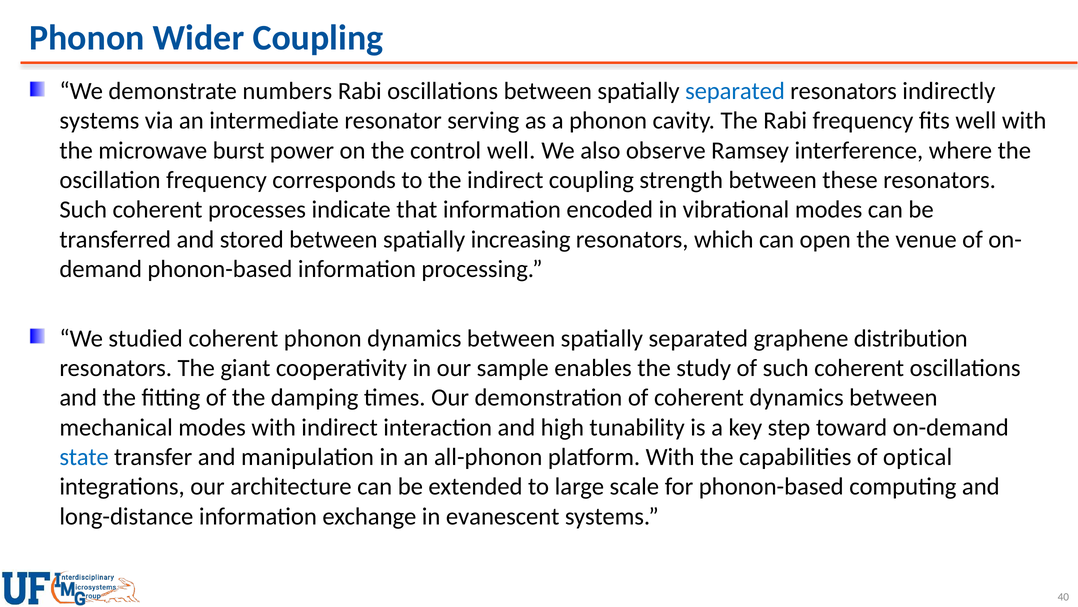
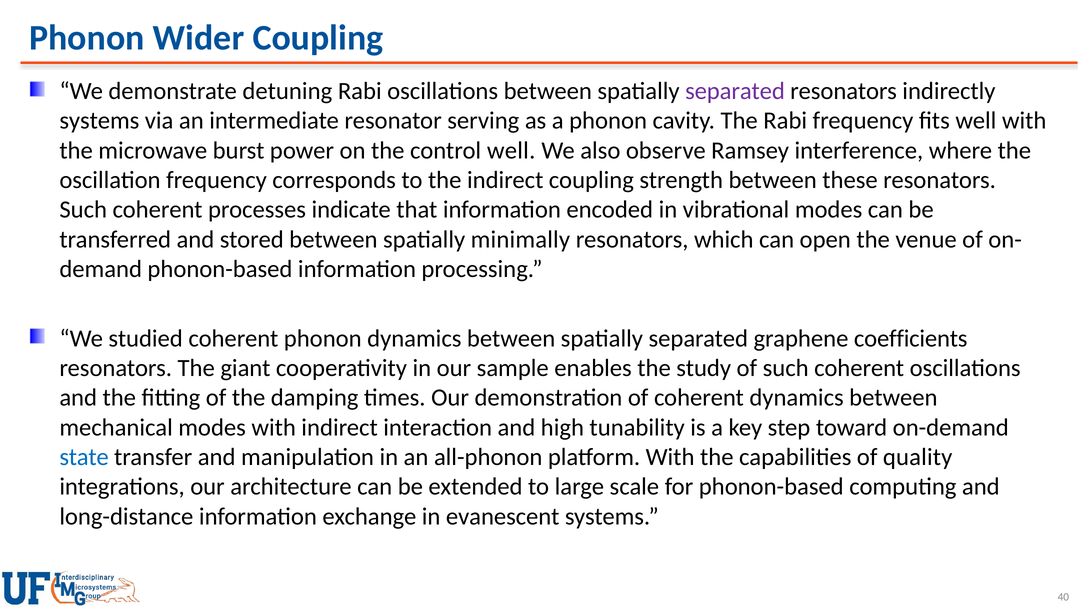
numbers: numbers -> detuning (287, 91)
separated colour: blue -> purple (735, 91)
increasing: increasing -> minimally (520, 239)
distribution: distribution -> coefficients (911, 338)
optical: optical -> quality (918, 457)
